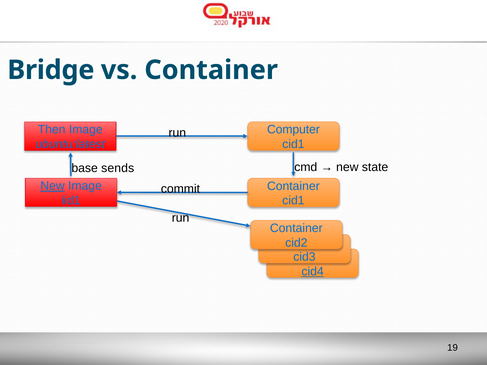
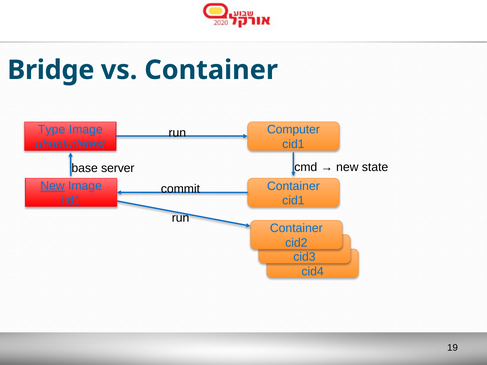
Then: Then -> Type (52, 130)
sends: sends -> server (118, 168)
cid4 underline: present -> none (313, 272)
